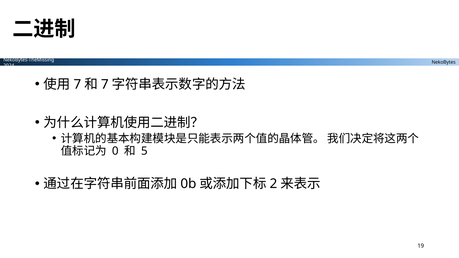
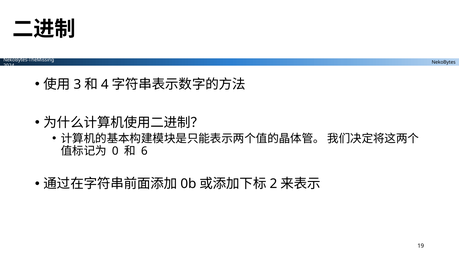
7: 7 -> 3 (77, 84)
7: 7 -> 4 (105, 84)
5: 5 -> 6 (144, 151)
